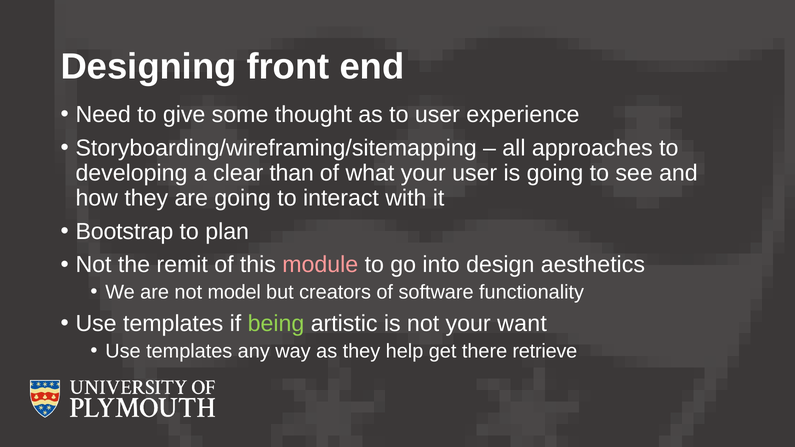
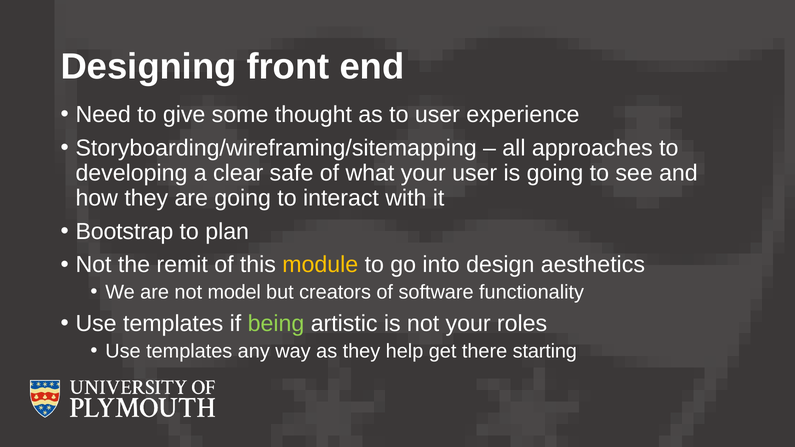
than: than -> safe (292, 173)
module colour: pink -> yellow (320, 265)
want: want -> roles (522, 324)
retrieve: retrieve -> starting (545, 351)
